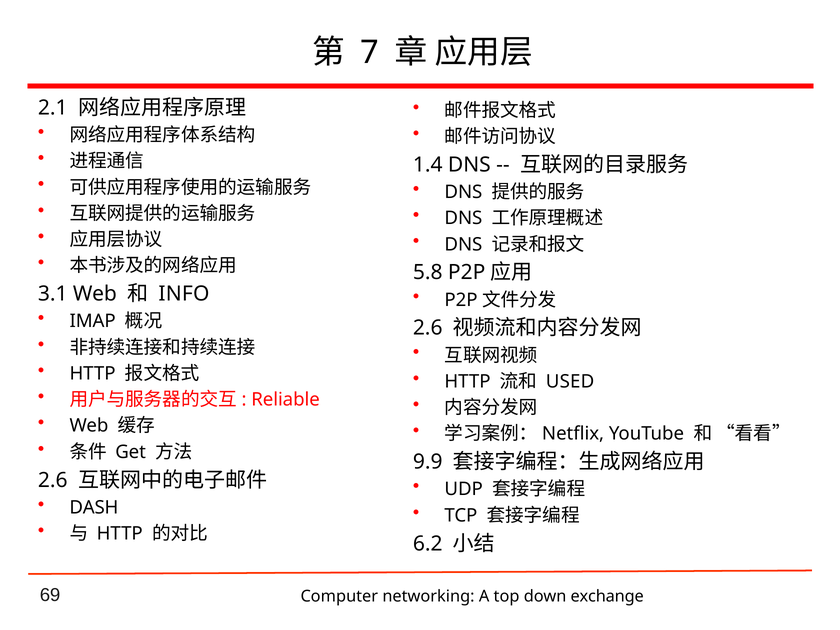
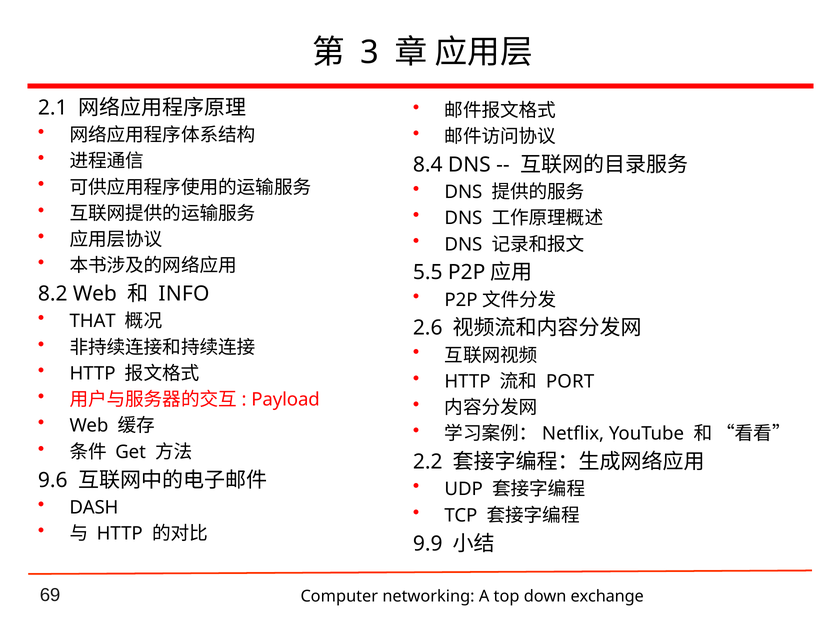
7: 7 -> 3 (369, 53)
1.4: 1.4 -> 8.4 (428, 165)
5.8: 5.8 -> 5.5 (428, 273)
3.1: 3.1 -> 8.2 (53, 294)
IMAP: IMAP -> THAT (93, 321)
USED: USED -> PORT (570, 382)
Reliable: Reliable -> Payload (286, 400)
9.9: 9.9 -> 2.2 (428, 462)
2.6: 2.6 -> 9.6 (53, 480)
6.2: 6.2 -> 9.9 (428, 544)
